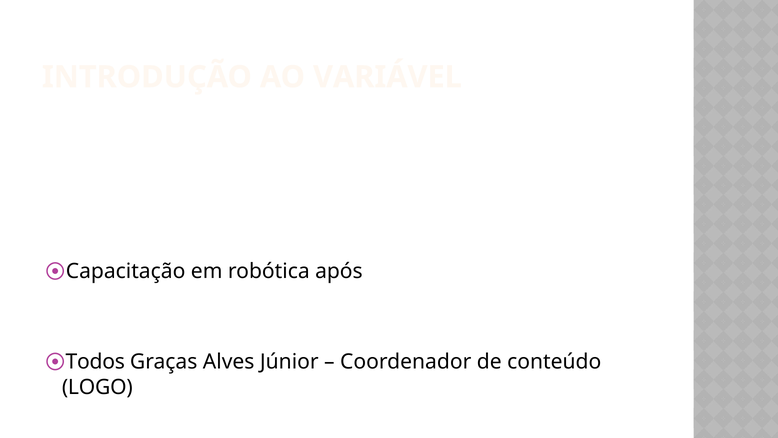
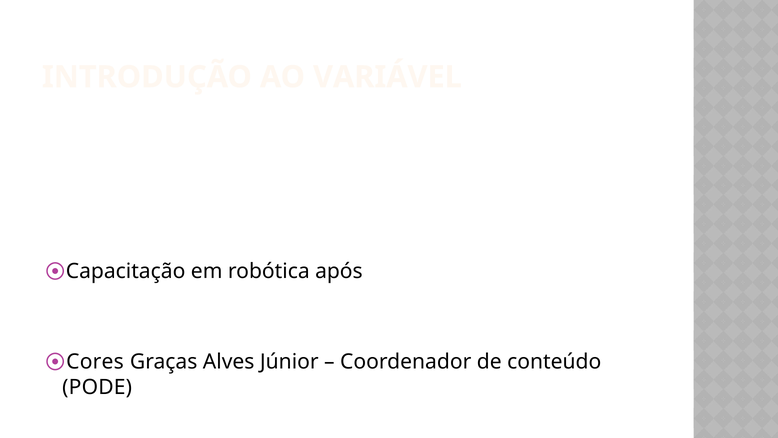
Todos: Todos -> Cores (95, 361)
LOGO: LOGO -> PODE (97, 387)
